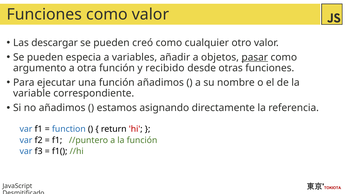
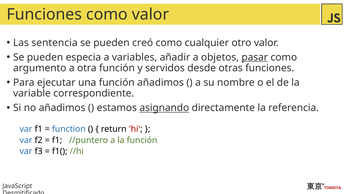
descargar: descargar -> sentencia (54, 43)
recibido: recibido -> servidos (165, 68)
asignando underline: none -> present (164, 108)
